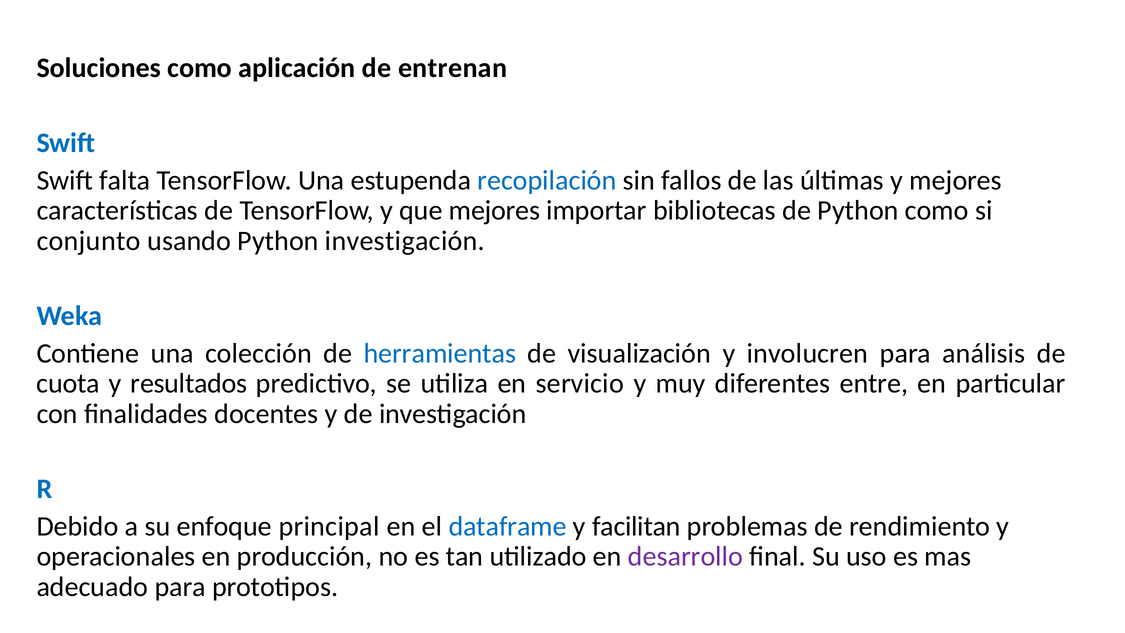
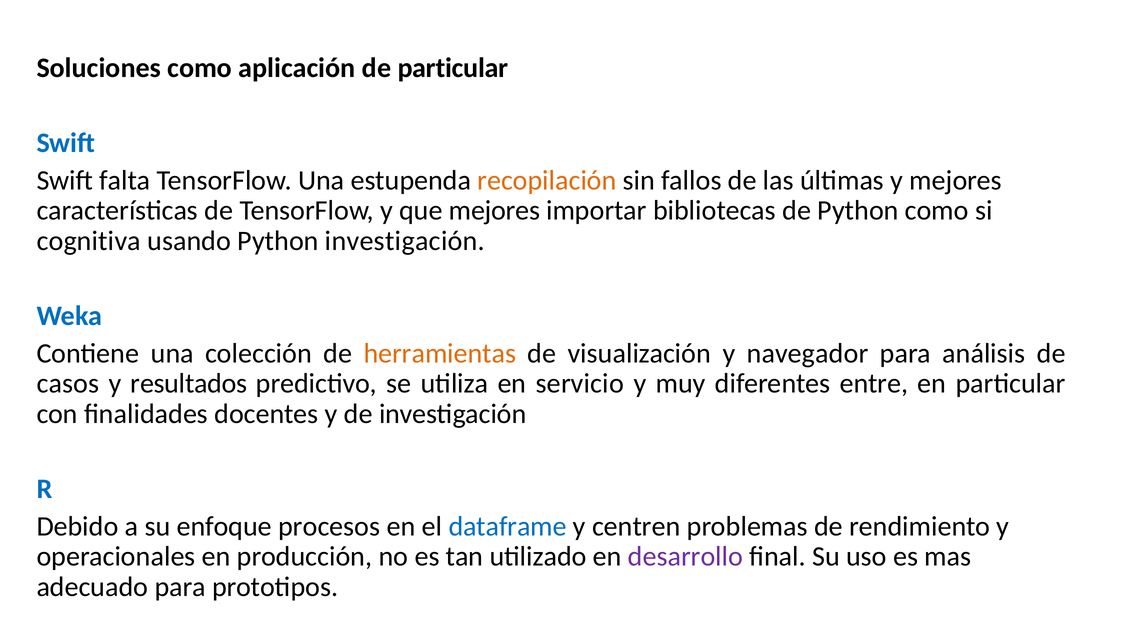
de entrenan: entrenan -> particular (453, 68)
recopilación colour: blue -> orange (547, 180)
conjunto: conjunto -> cognitiva (89, 241)
herramientas colour: blue -> orange (440, 353)
involucren: involucren -> navegador (807, 353)
cuota: cuota -> casos (68, 384)
principal: principal -> procesos (329, 526)
facilitan: facilitan -> centren (636, 526)
